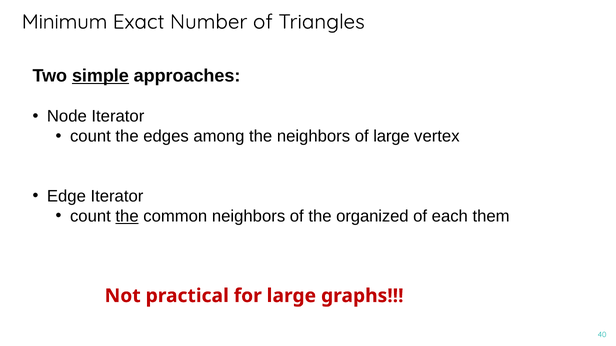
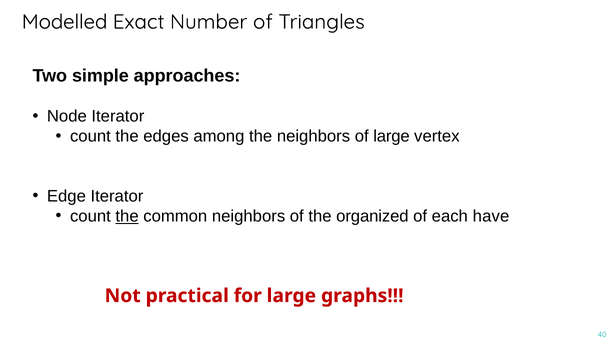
Minimum: Minimum -> Modelled (65, 22)
simple underline: present -> none (100, 76)
them: them -> have (491, 217)
